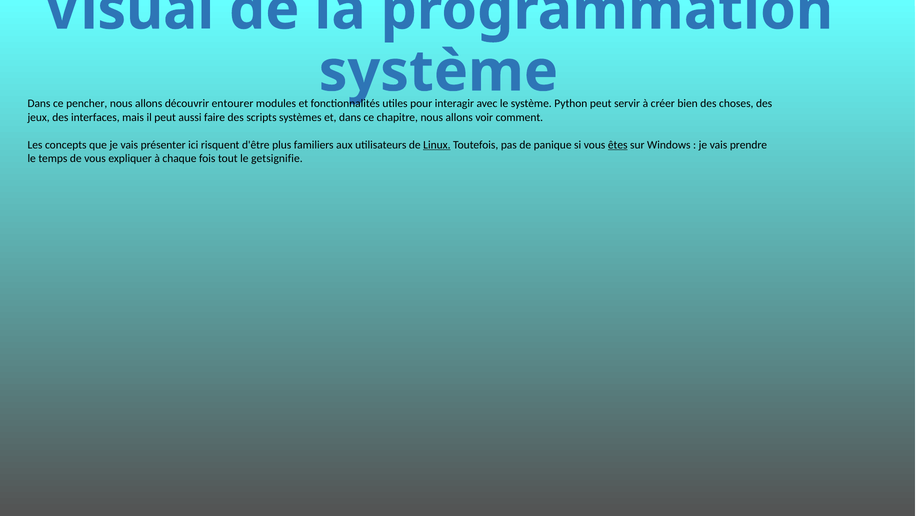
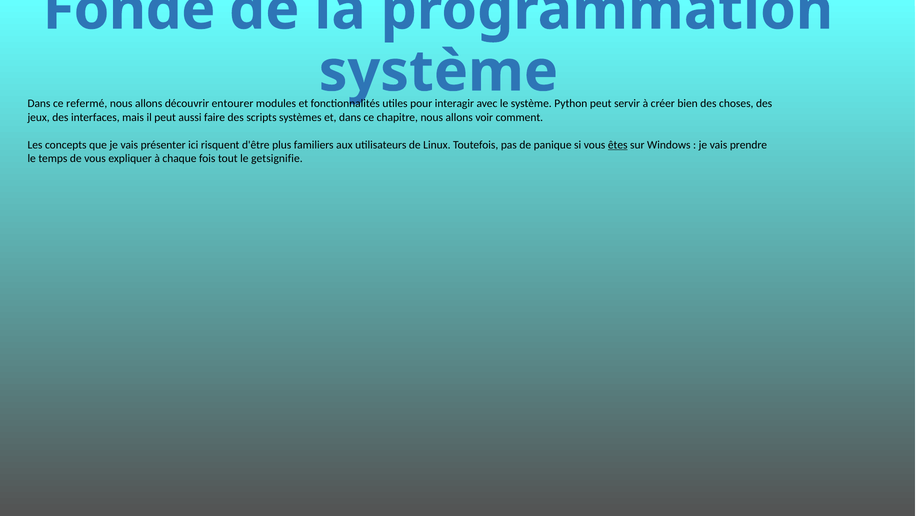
Visual: Visual -> Fonde (129, 10)
pencher: pencher -> refermé (87, 104)
Linux underline: present -> none (437, 145)
